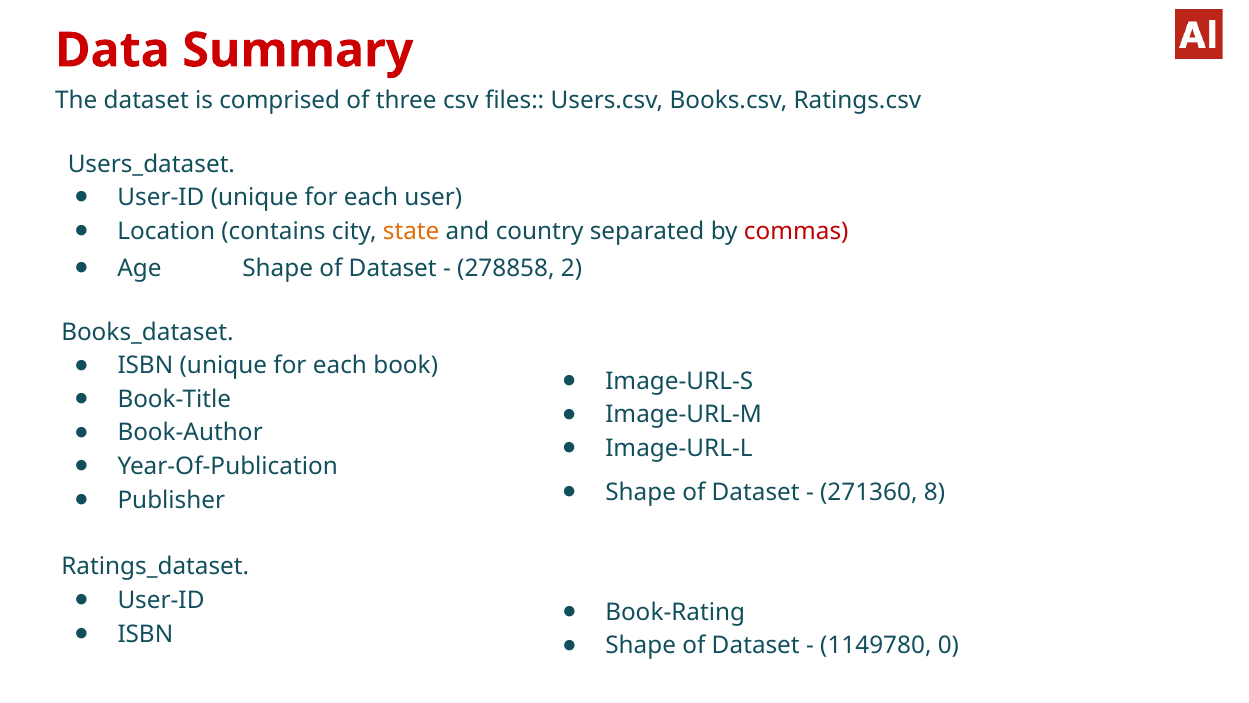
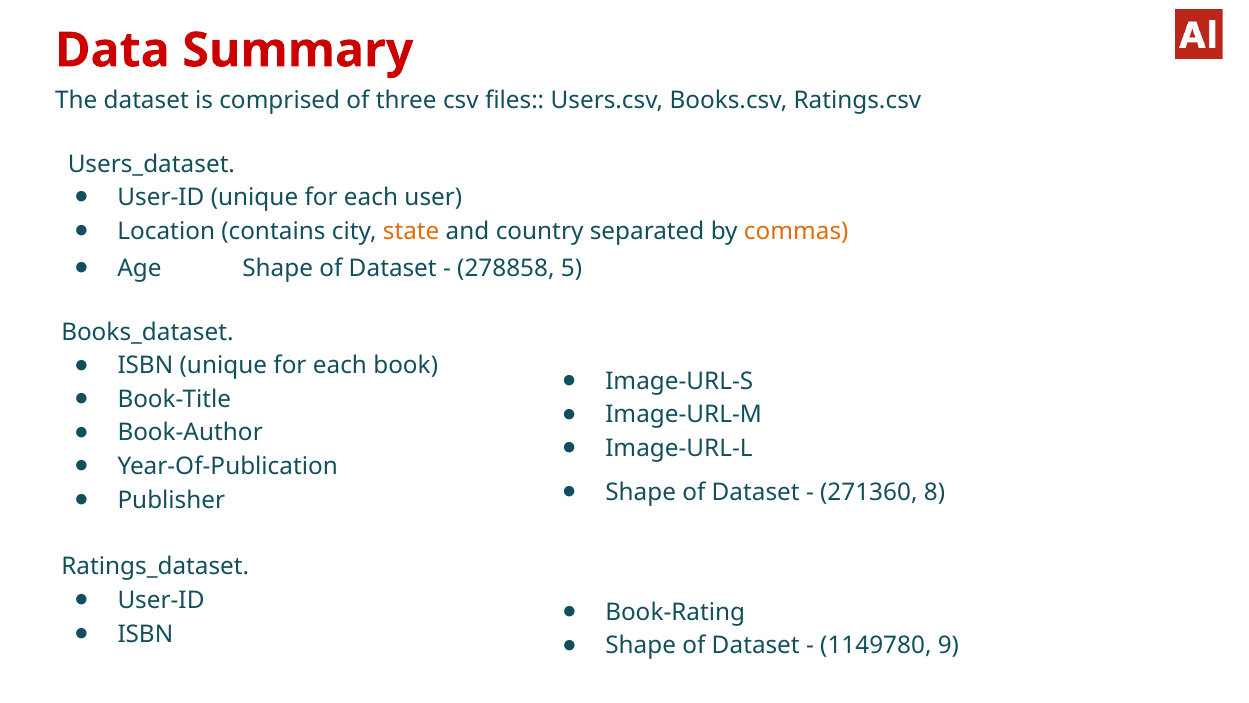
commas colour: red -> orange (796, 231)
2: 2 -> 5 (572, 268)
0: 0 -> 9 (948, 645)
